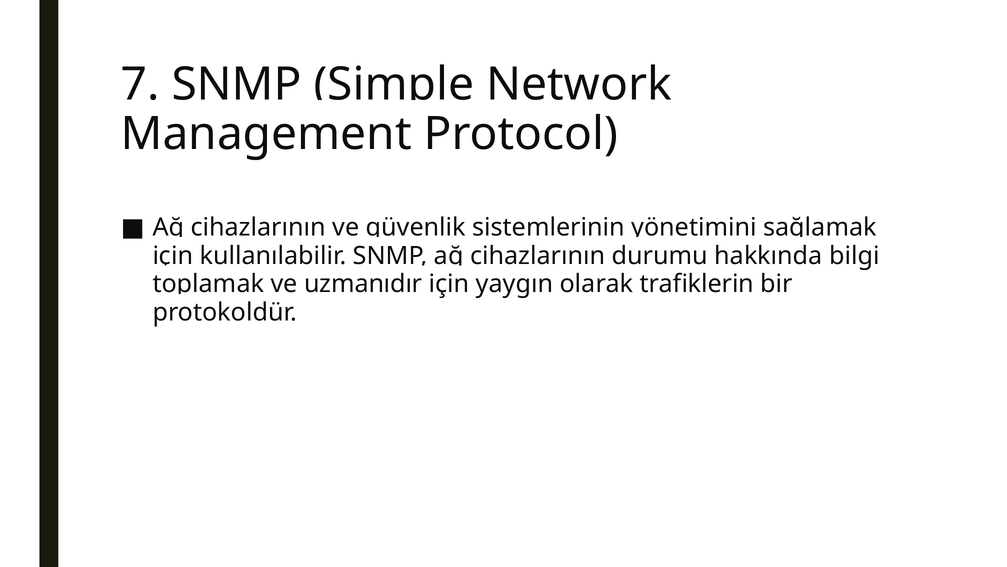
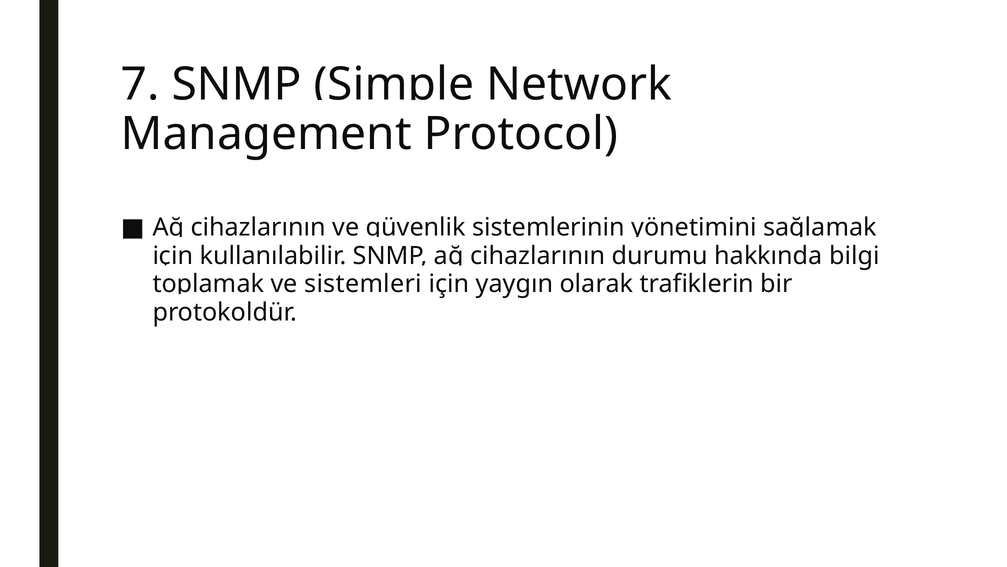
uzmanıdır: uzmanıdır -> sistemleri (363, 284)
